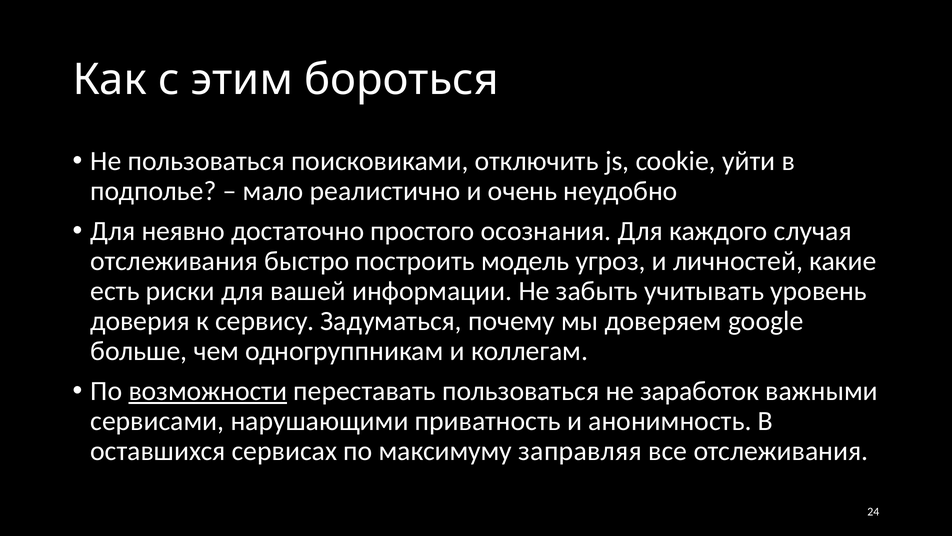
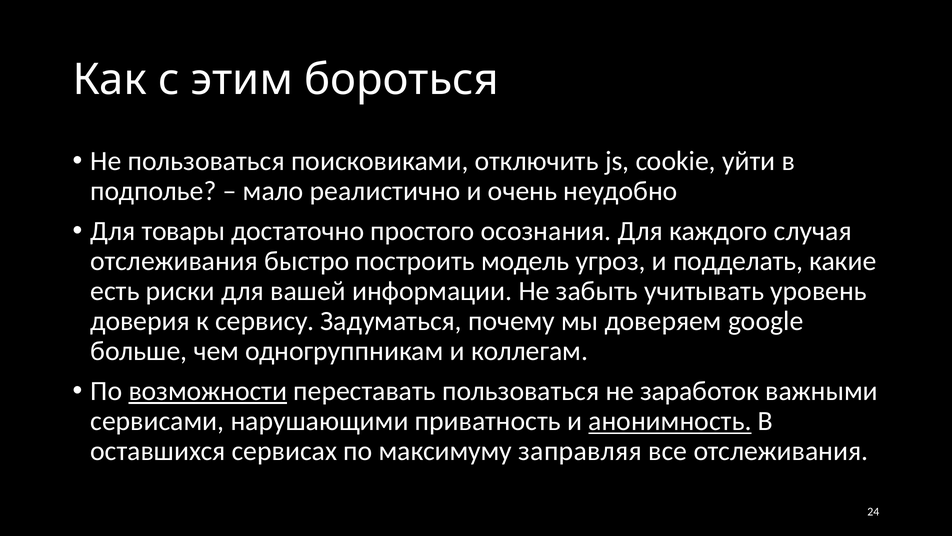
неявно: неявно -> товары (183, 231)
личностей: личностей -> подделать (738, 261)
анонимность underline: none -> present (670, 421)
